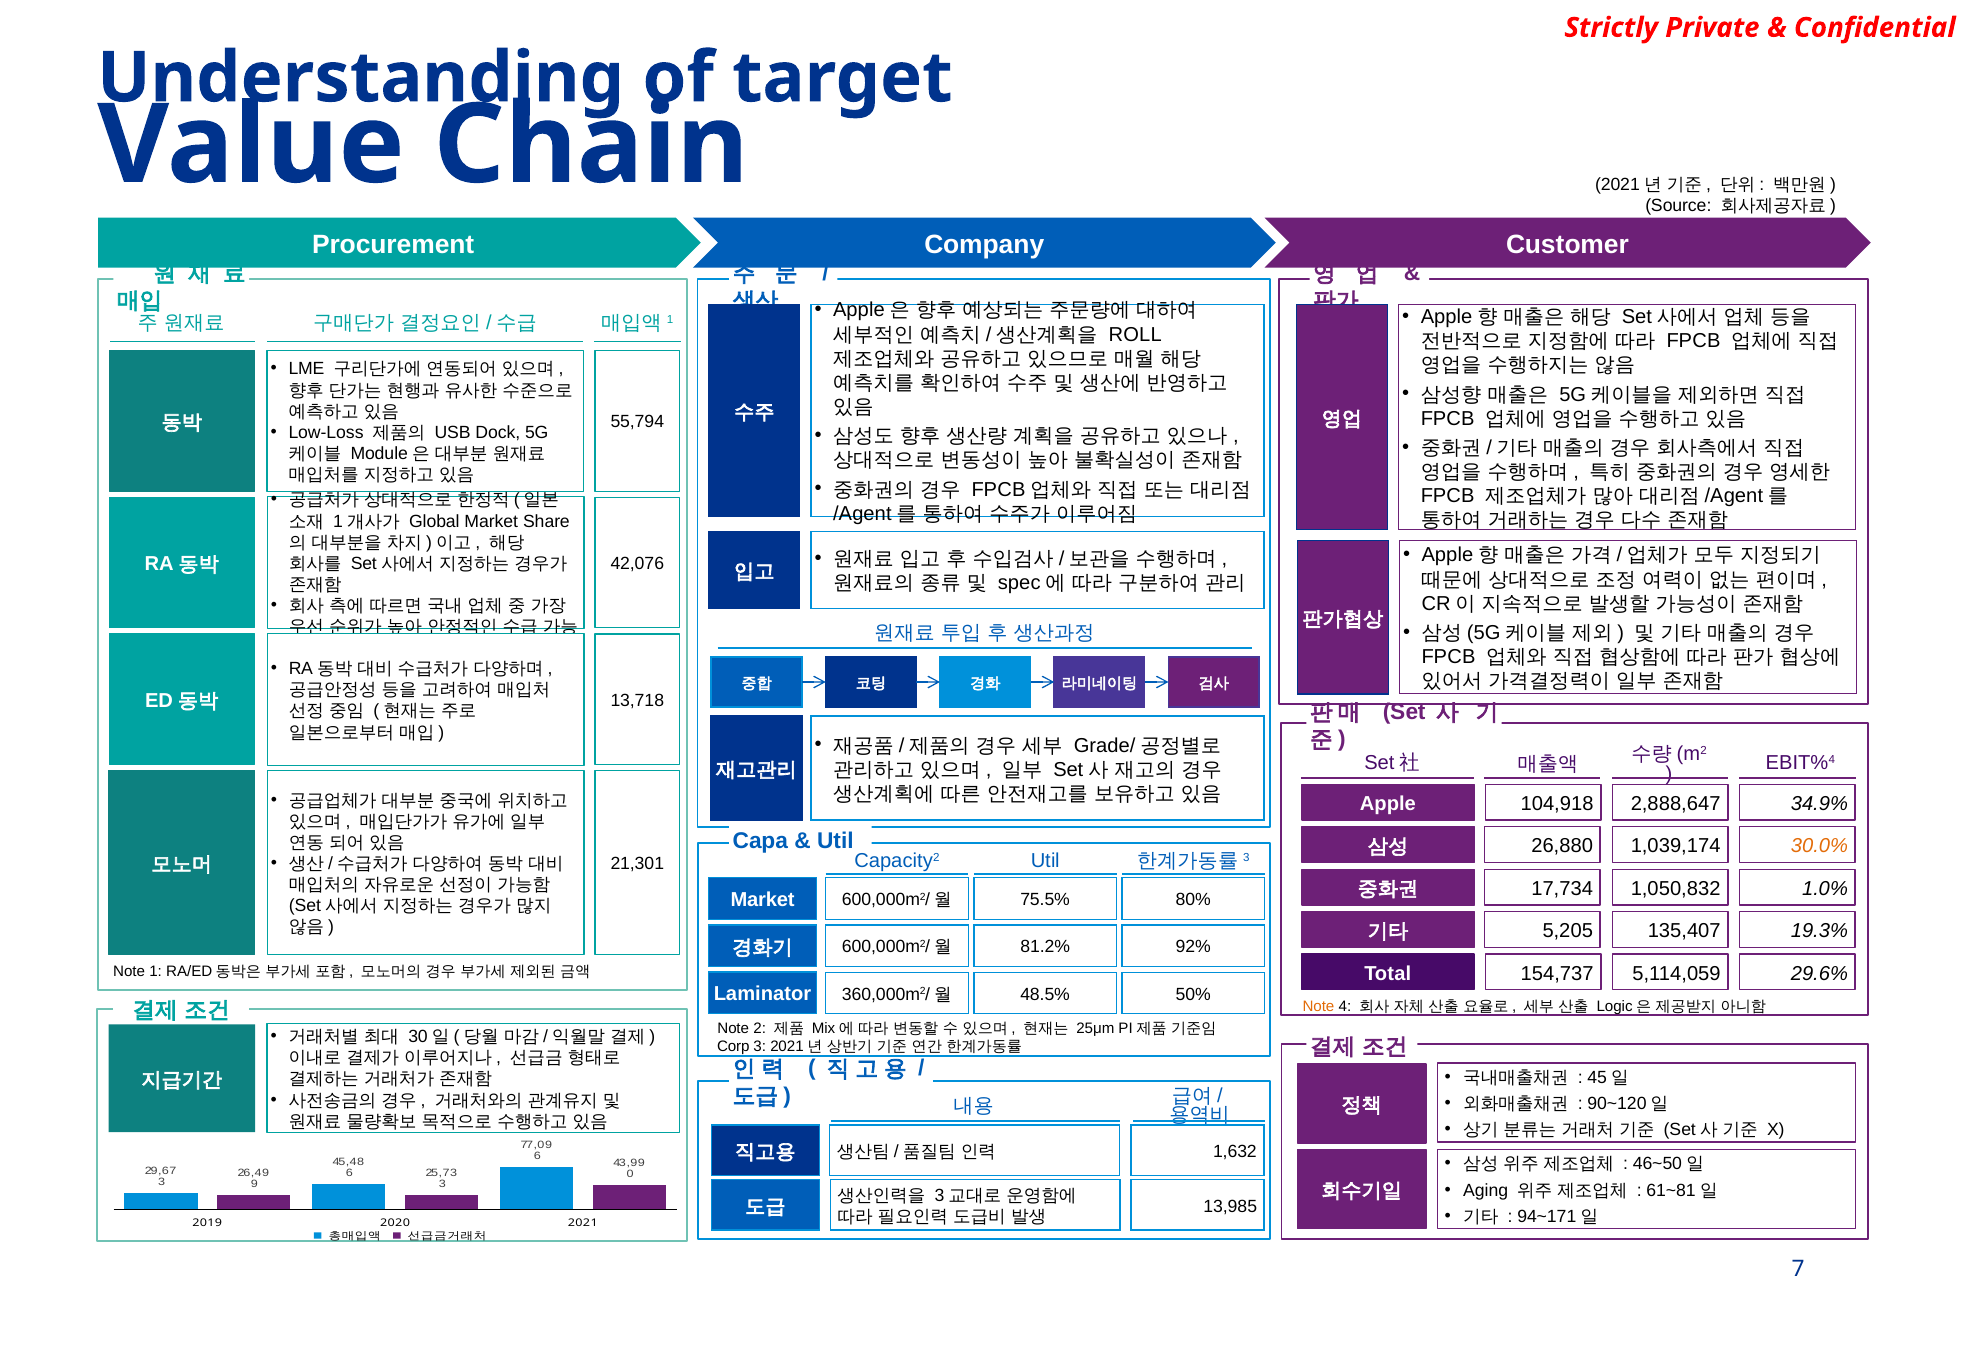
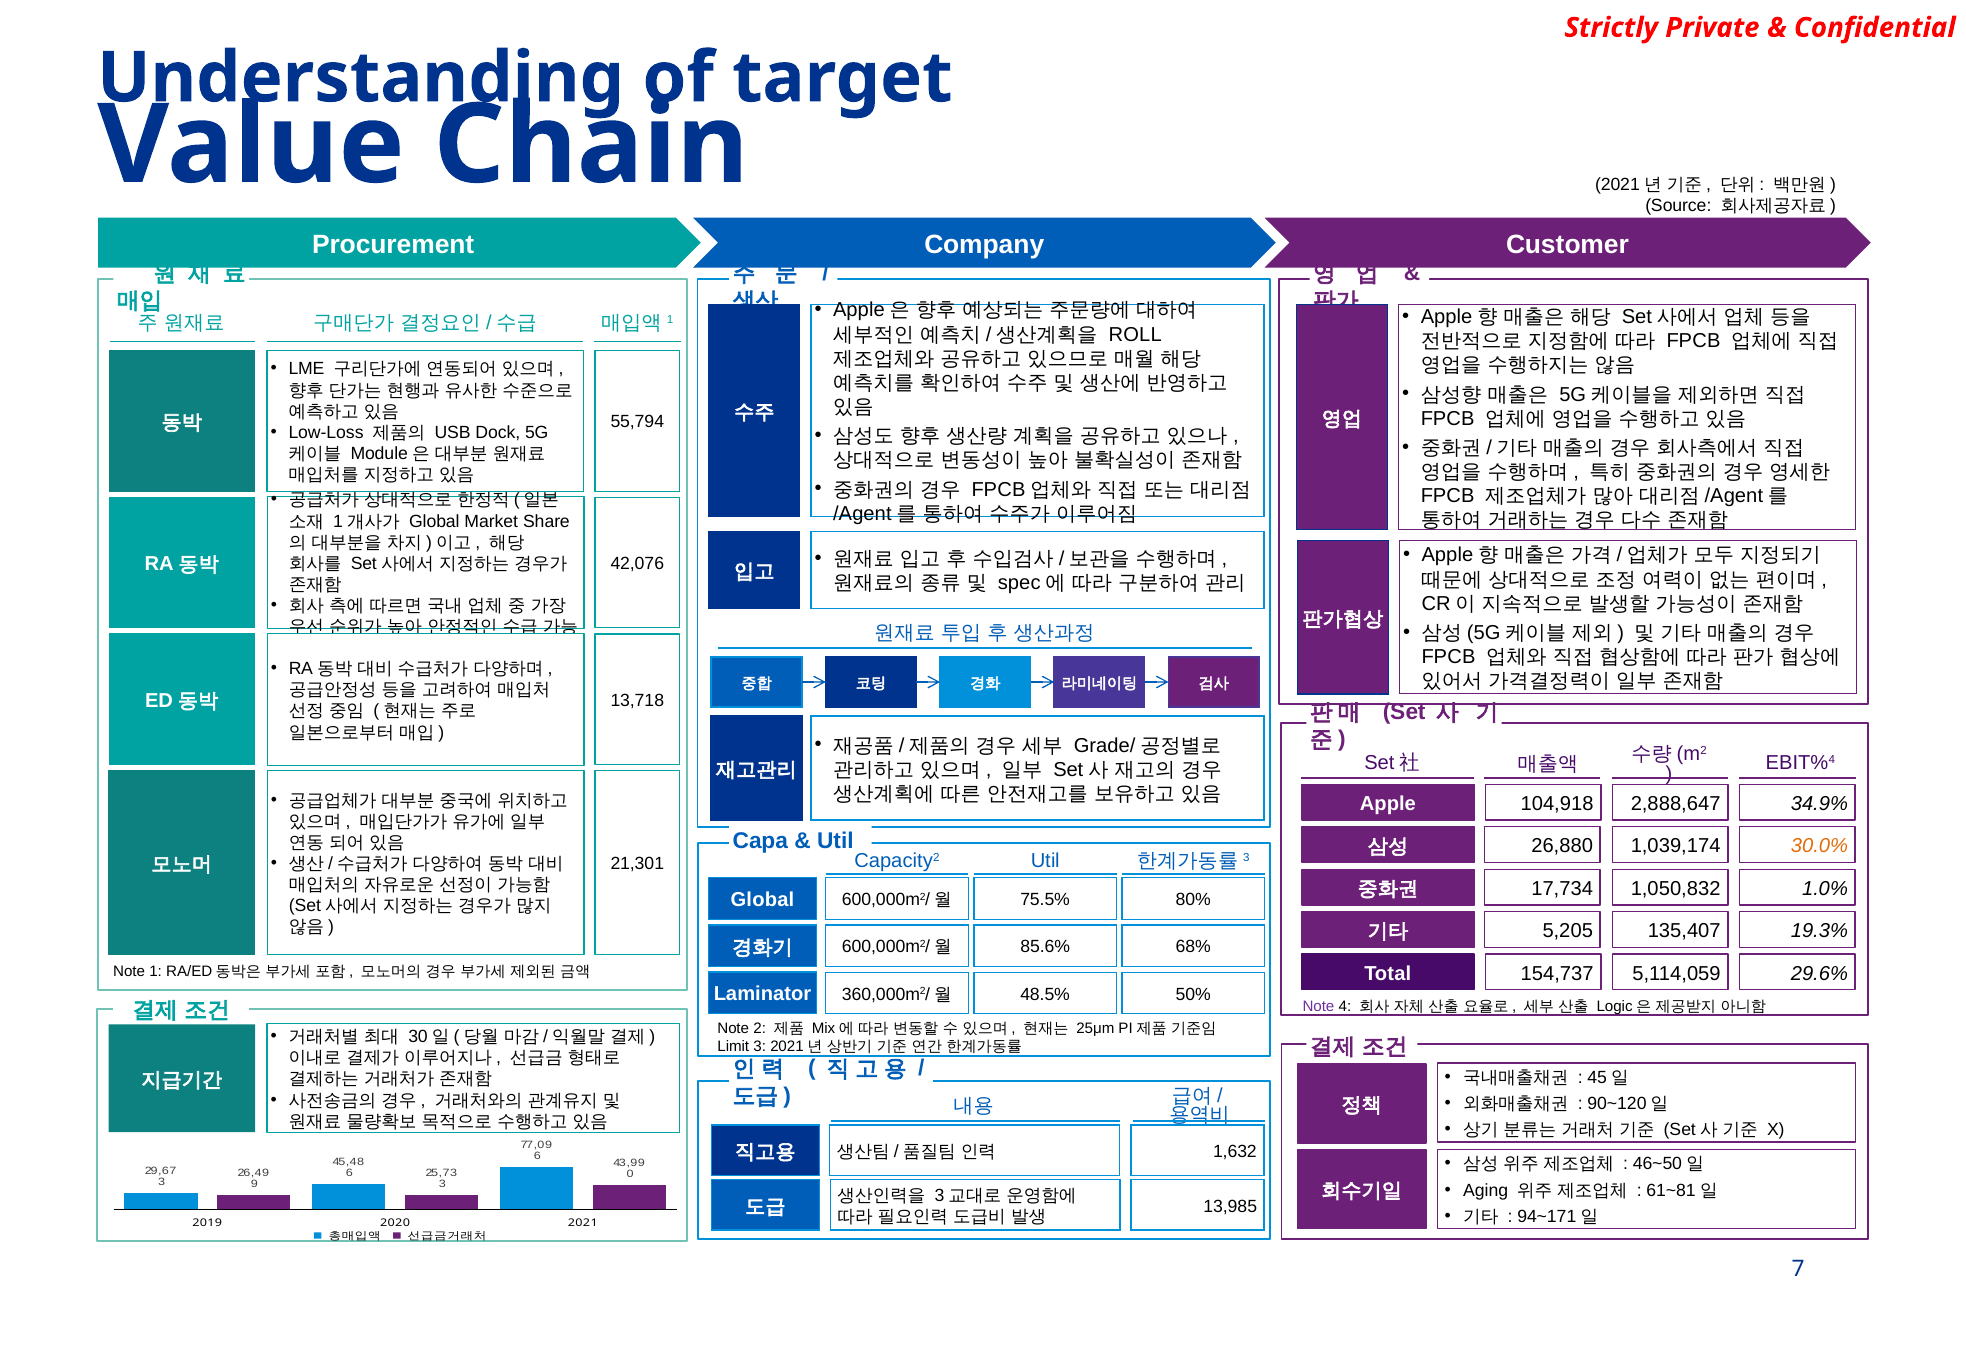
Market: Market -> Global (762, 900)
81.2%: 81.2% -> 85.6% (1045, 947)
92%: 92% -> 68% (1193, 947)
Note colour: orange -> purple (1319, 1006)
Corp: Corp -> Limit (733, 1046)
